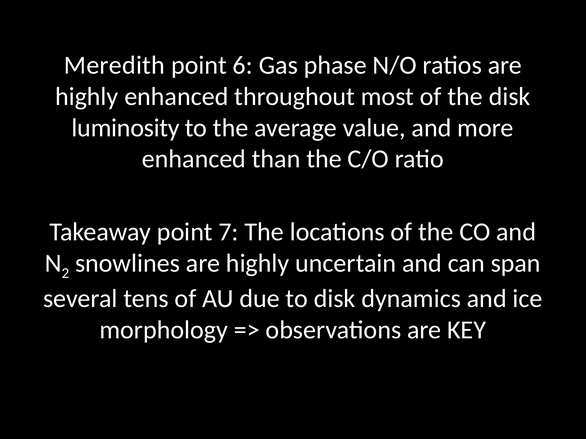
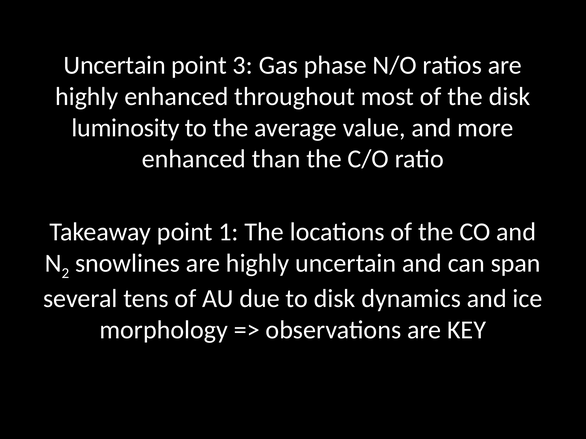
Meredith: Meredith -> Uncertain (115, 65)
6: 6 -> 3 (243, 65)
7: 7 -> 1 (228, 232)
